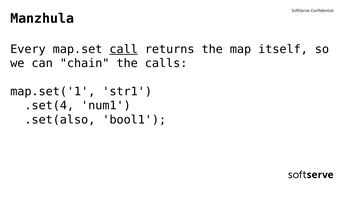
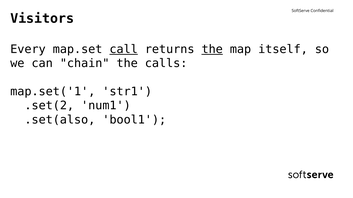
Manzhula: Manzhula -> Visitors (42, 19)
the underline: none -> present (212, 49)
.set(4: .set(4 -> .set(2 (49, 106)
